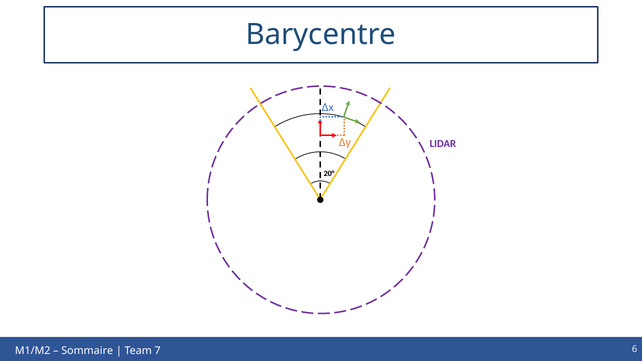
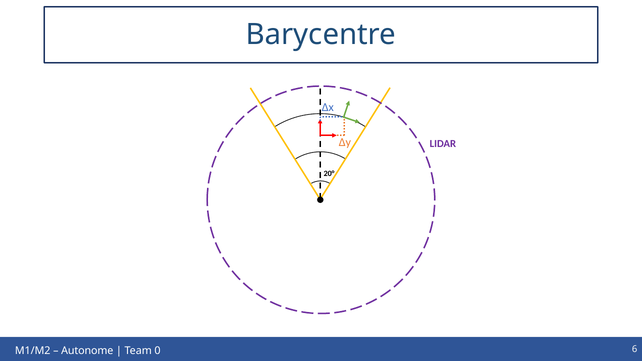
Sommaire: Sommaire -> Autonome (87, 351)
7: 7 -> 0 (157, 351)
